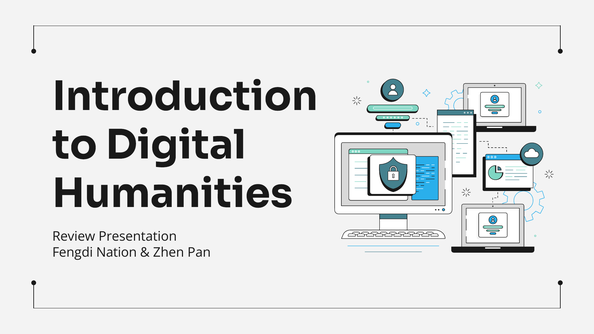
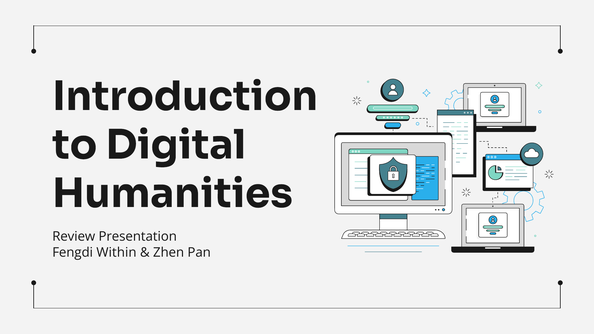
Nation: Nation -> Within (116, 252)
